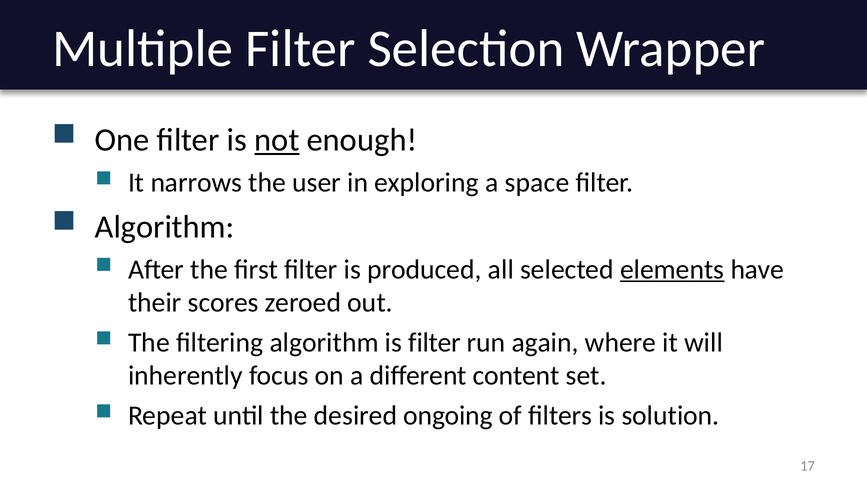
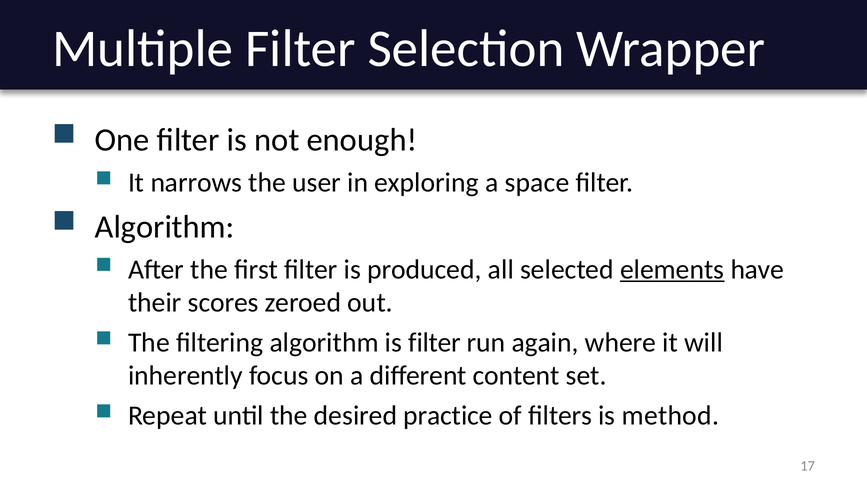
not underline: present -> none (277, 140)
ongoing: ongoing -> practice (448, 416)
solution: solution -> method (670, 416)
